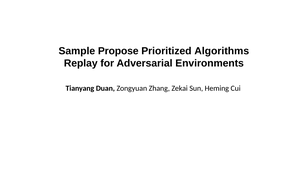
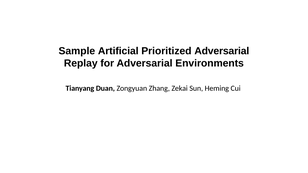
Propose: Propose -> Artificial (118, 51)
Prioritized Algorithms: Algorithms -> Adversarial (222, 51)
